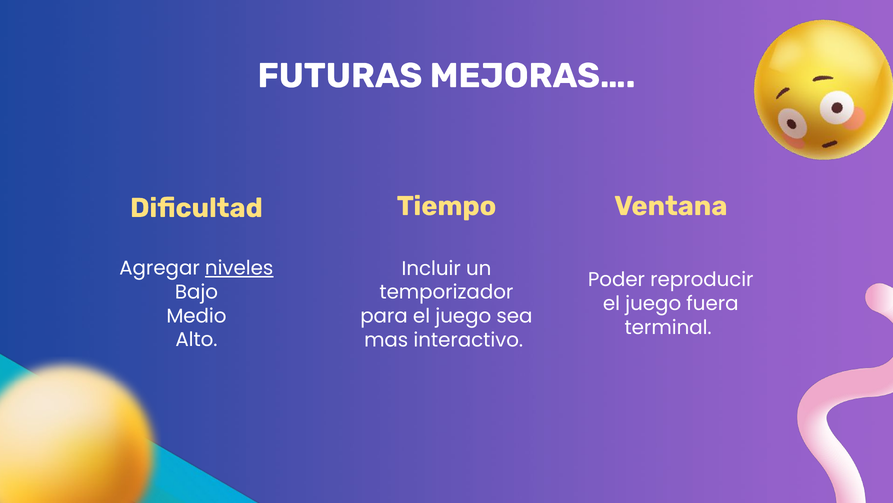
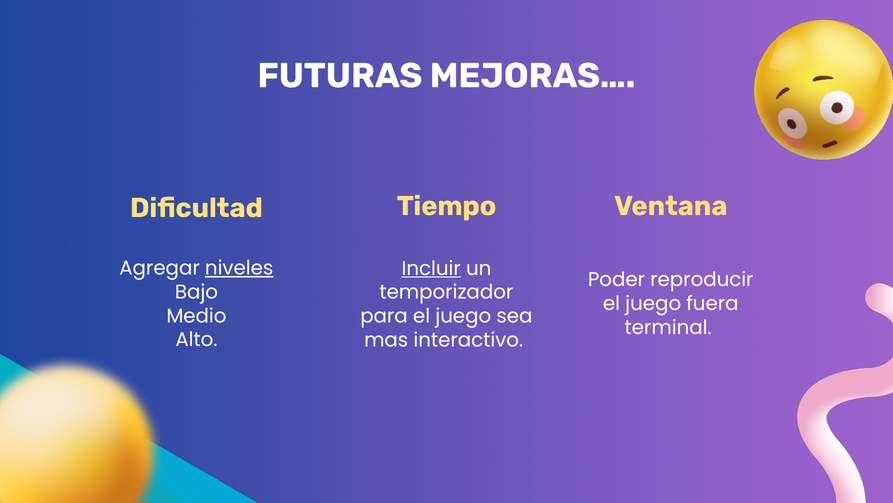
Incluir underline: none -> present (431, 268)
